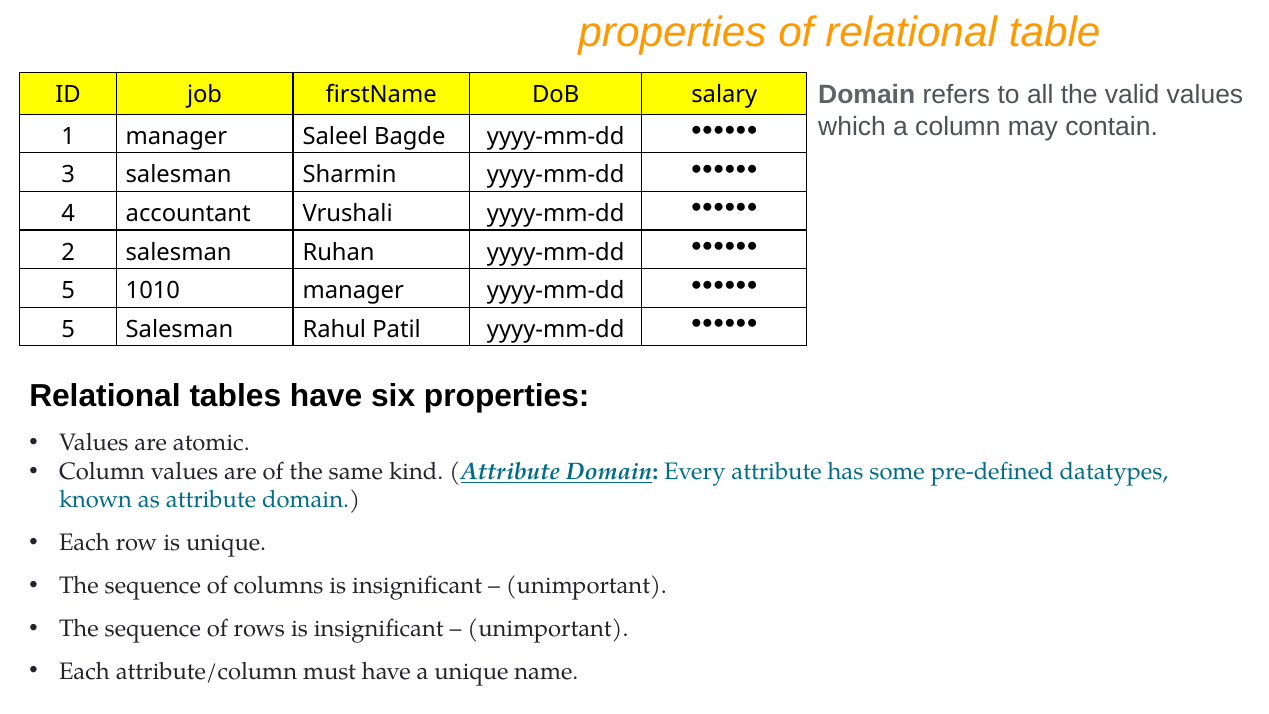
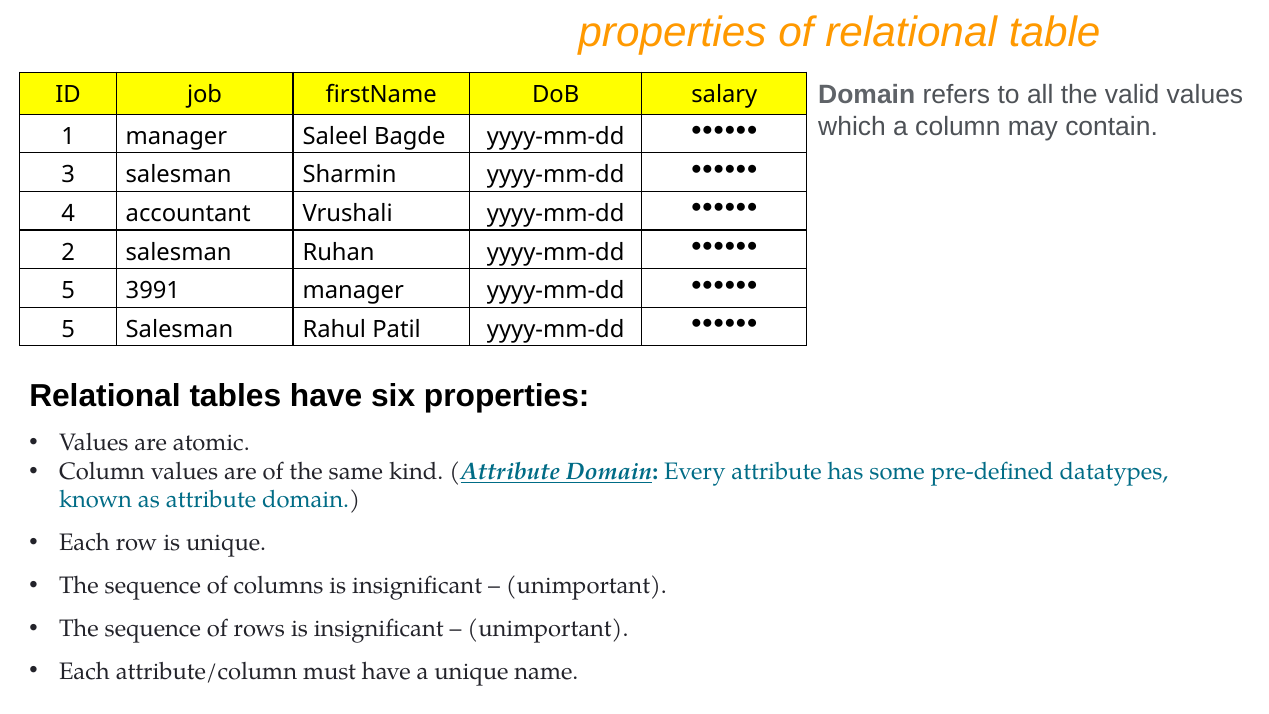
1010: 1010 -> 3991 (153, 291)
